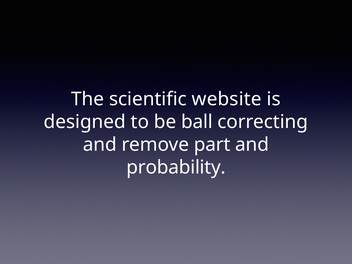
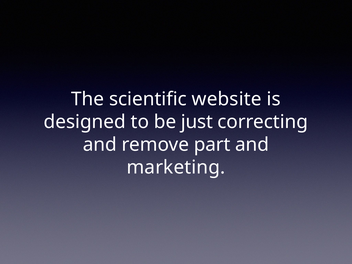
ball: ball -> just (197, 122)
probability: probability -> marketing (176, 167)
